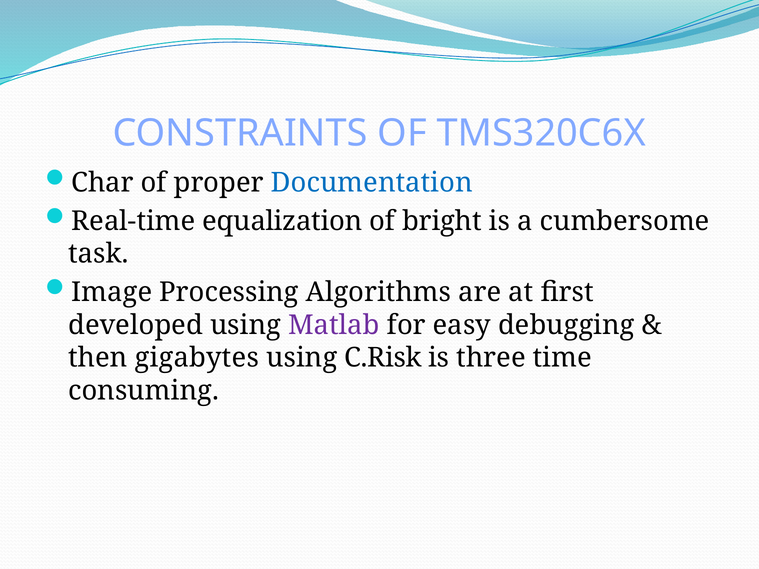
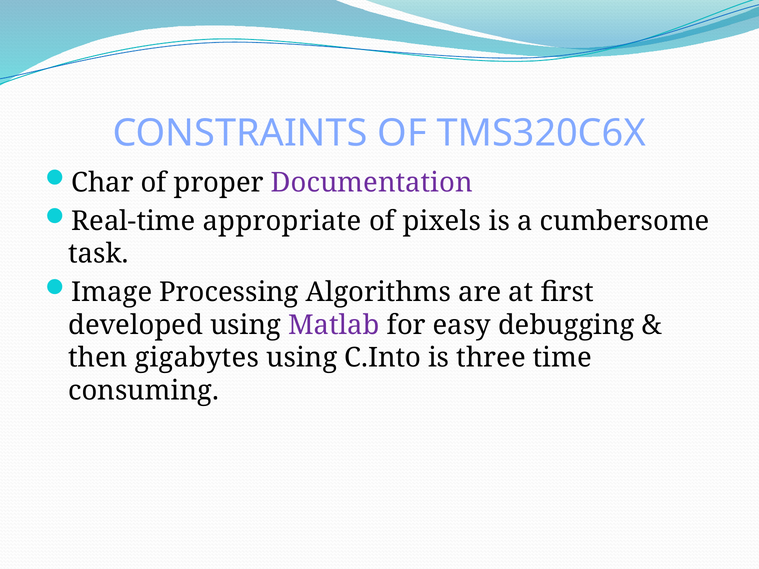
Documentation colour: blue -> purple (372, 183)
equalization: equalization -> appropriate (282, 221)
bright: bright -> pixels (442, 221)
C.Risk: C.Risk -> C.Into (383, 358)
